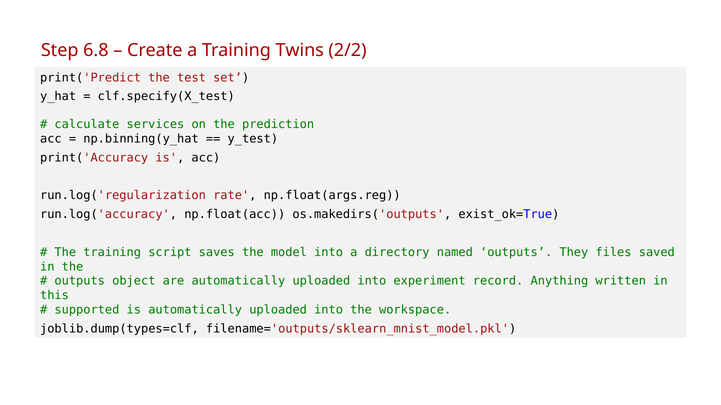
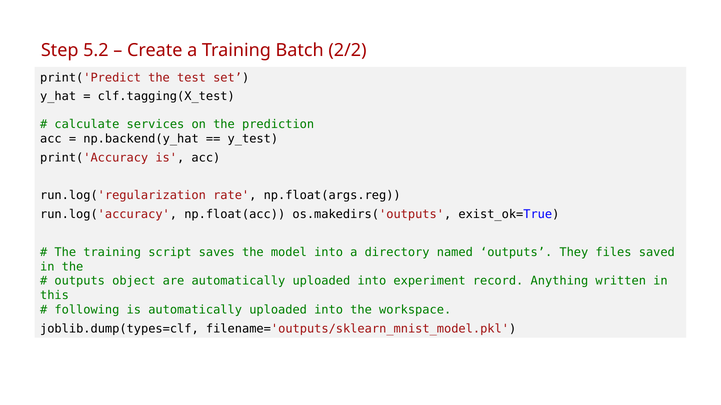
6.8: 6.8 -> 5.2 (96, 51)
Twins: Twins -> Batch (300, 51)
clf.specify(X_test: clf.specify(X_test -> clf.tagging(X_test (166, 97)
np.binning(y_hat: np.binning(y_hat -> np.backend(y_hat (141, 139)
supported: supported -> following (87, 310)
